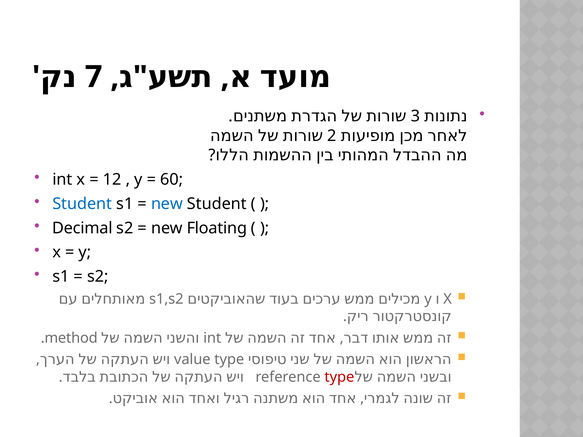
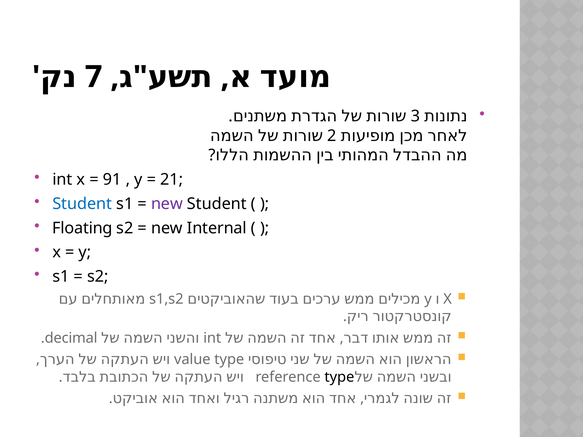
12: 12 -> 91 (112, 180)
60: 60 -> 21 (172, 180)
new colour: blue -> purple (167, 204)
Decimal: Decimal -> Floating (82, 228)
Floating: Floating -> Internal (217, 228)
method: method -> decimal (71, 338)
type colour: red -> black (339, 377)
